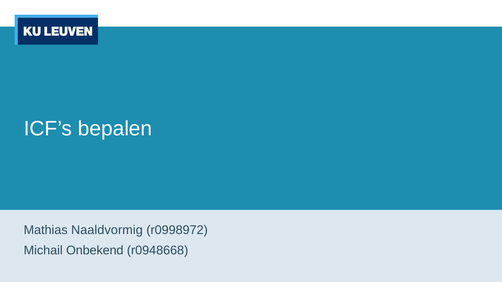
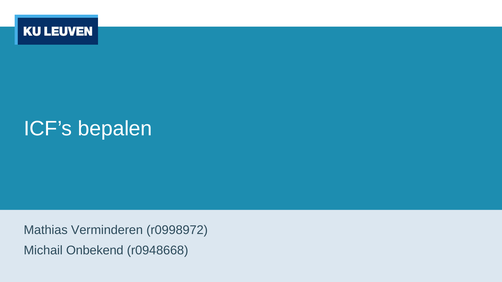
Naaldvormig: Naaldvormig -> Verminderen (107, 230)
